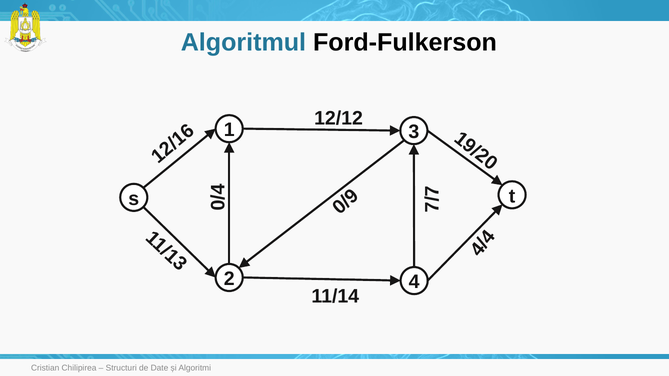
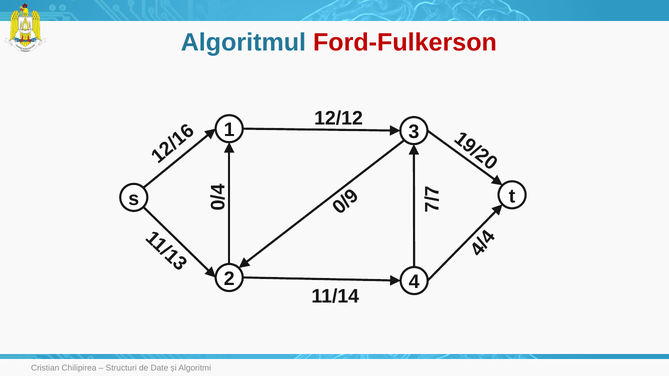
Ford-Fulkerson colour: black -> red (405, 43)
